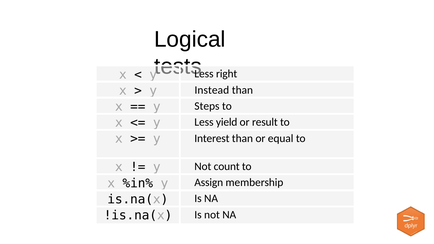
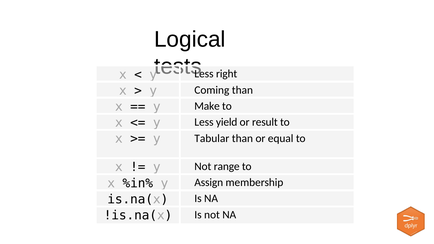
Instead: Instead -> Coming (212, 90)
Steps: Steps -> Make (207, 106)
Interest: Interest -> Tabular (212, 138)
count: count -> range (227, 166)
